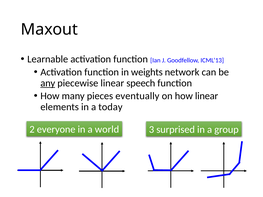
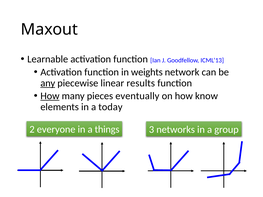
speech: speech -> results (141, 83)
How underline: none -> present (50, 96)
how linear: linear -> know (207, 96)
world: world -> things (107, 130)
surprised: surprised -> networks (176, 130)
